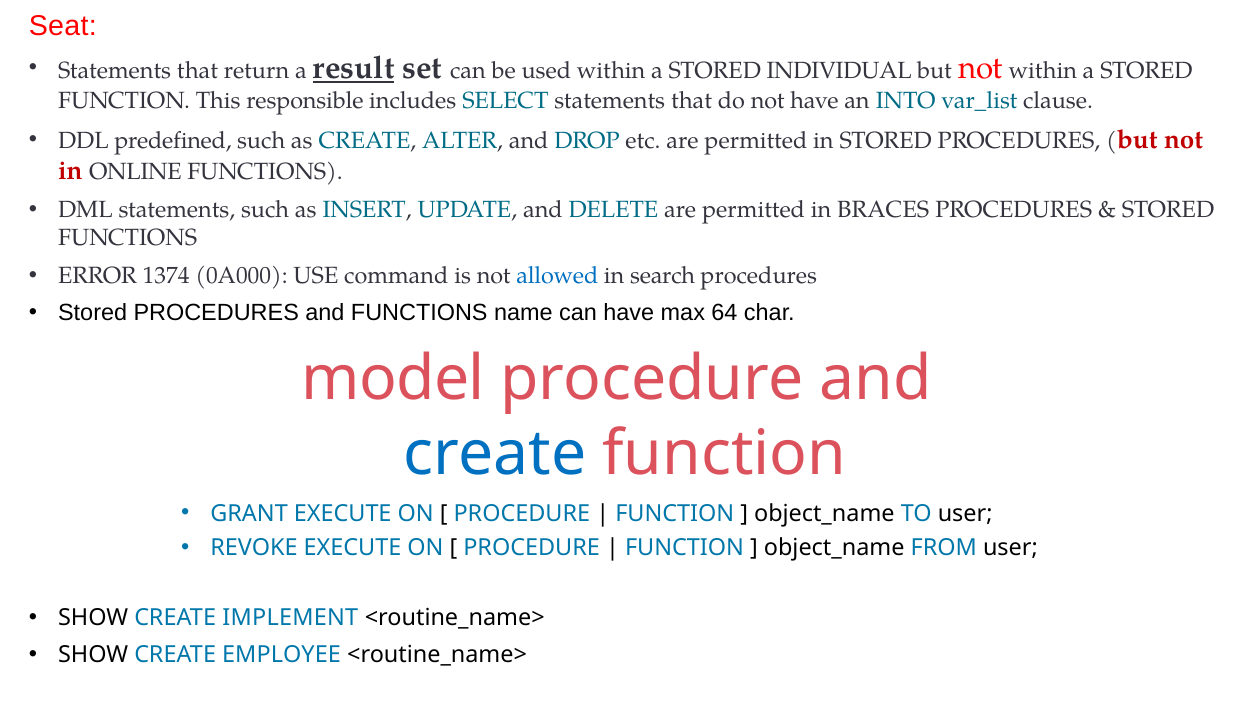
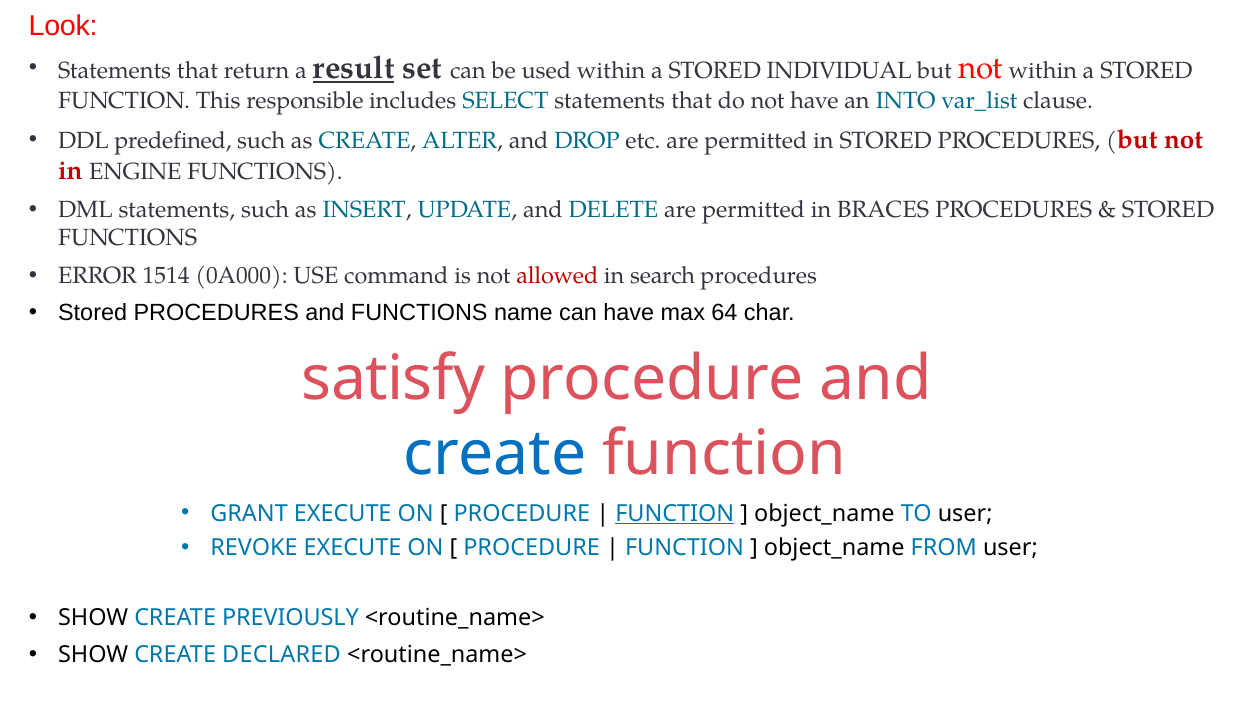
Seat: Seat -> Look (63, 26)
ONLINE: ONLINE -> ENGINE (135, 172)
1374: 1374 -> 1514 (166, 276)
allowed colour: blue -> red (557, 276)
model: model -> satisfy (393, 379)
FUNCTION underline: none -> present (675, 513)
IMPLEMENT: IMPLEMENT -> PREVIOUSLY (290, 618)
EMPLOYEE: EMPLOYEE -> DECLARED (281, 655)
